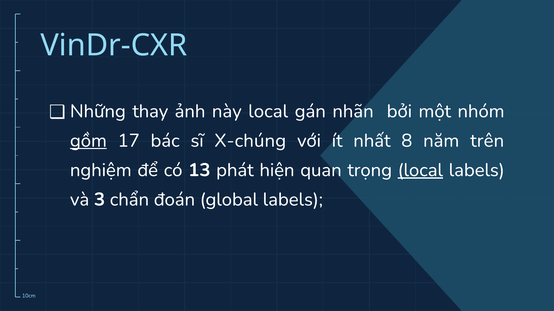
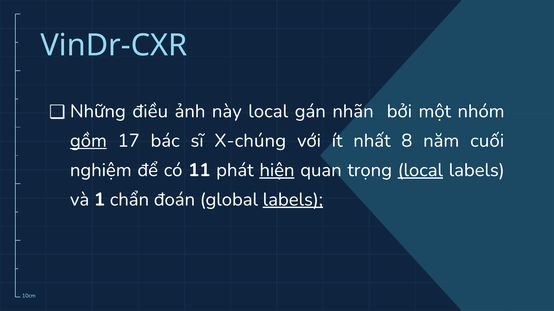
thay: thay -> điều (150, 111)
trên: trên -> cuối (487, 141)
13: 13 -> 11 (199, 170)
hiện underline: none -> present (277, 170)
3: 3 -> 1 (100, 200)
labels underline: none -> present (293, 200)
